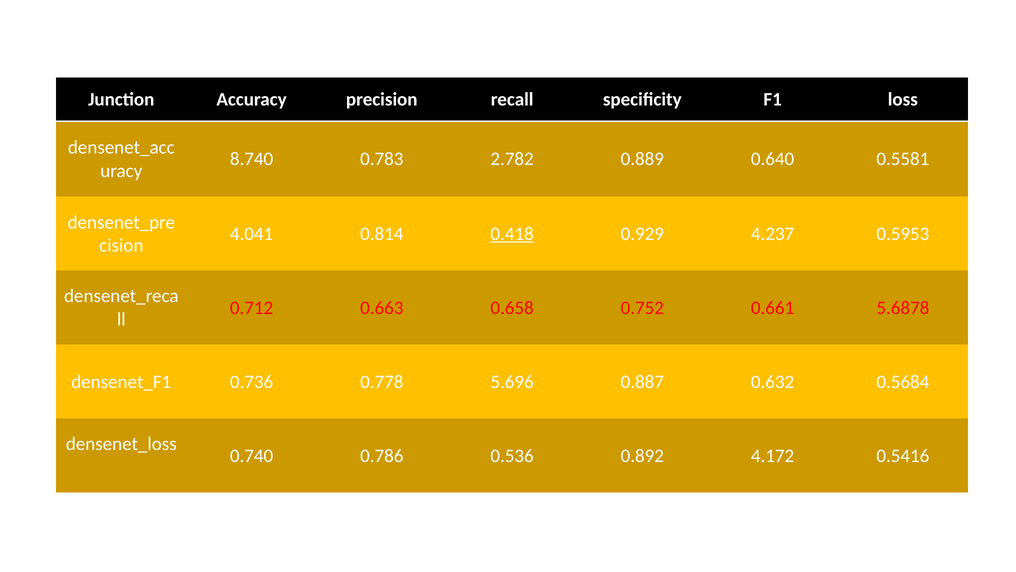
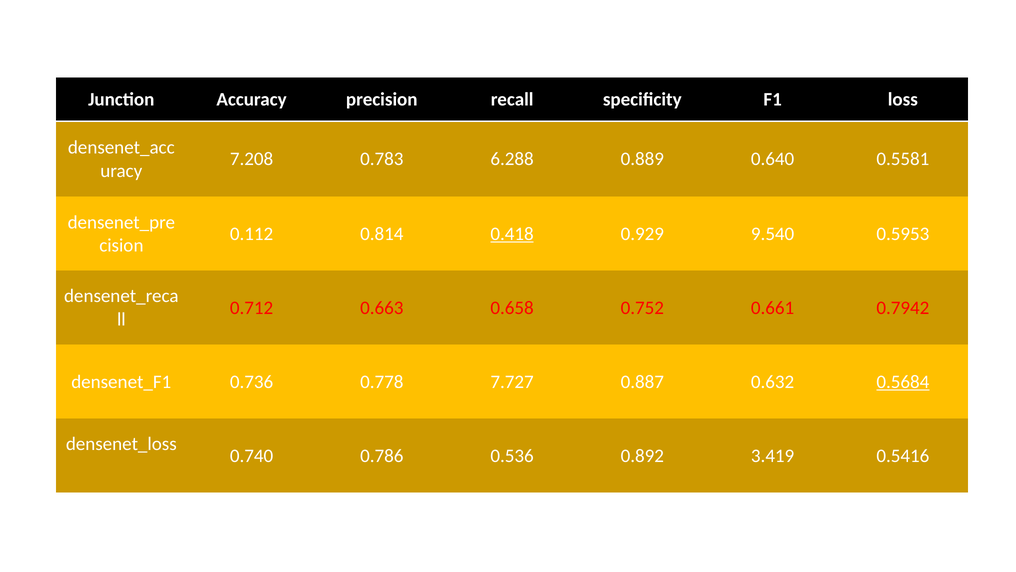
8.740: 8.740 -> 7.208 (252, 159)
2.782: 2.782 -> 6.288 (512, 159)
4.041: 4.041 -> 0.112 (252, 234)
4.237: 4.237 -> 9.540 (773, 234)
5.6878: 5.6878 -> 0.7942 (903, 308)
5.696: 5.696 -> 7.727 (512, 381)
0.5684 underline: none -> present (903, 381)
4.172: 4.172 -> 3.419 (773, 455)
